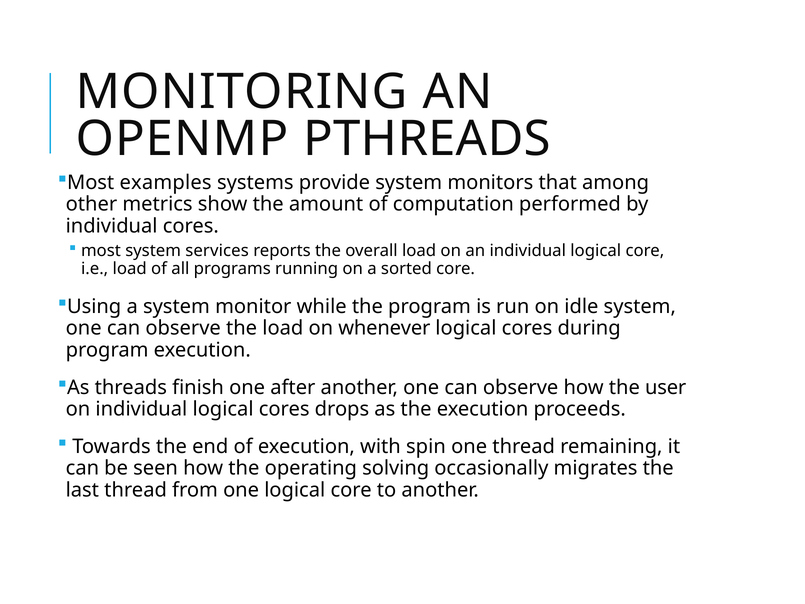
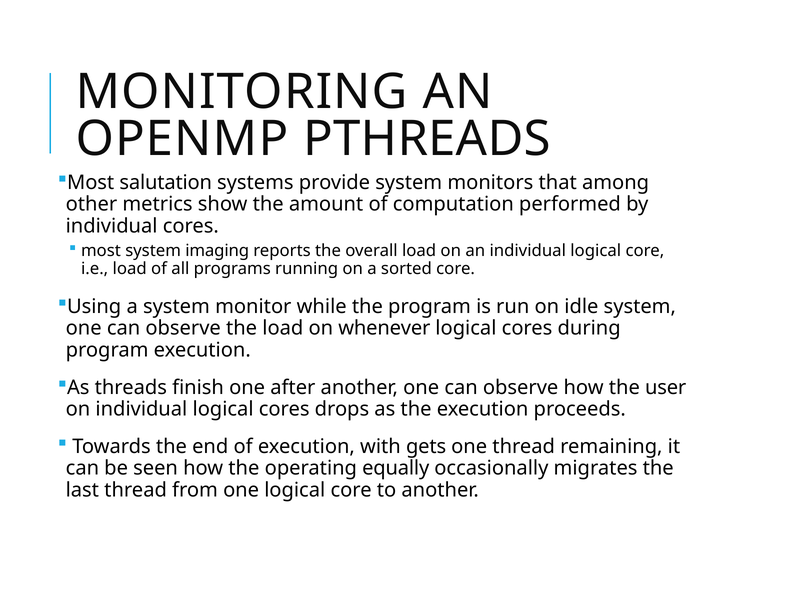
examples: examples -> salutation (166, 183)
services: services -> imaging (217, 250)
spin: spin -> gets (426, 446)
solving: solving -> equally (396, 468)
